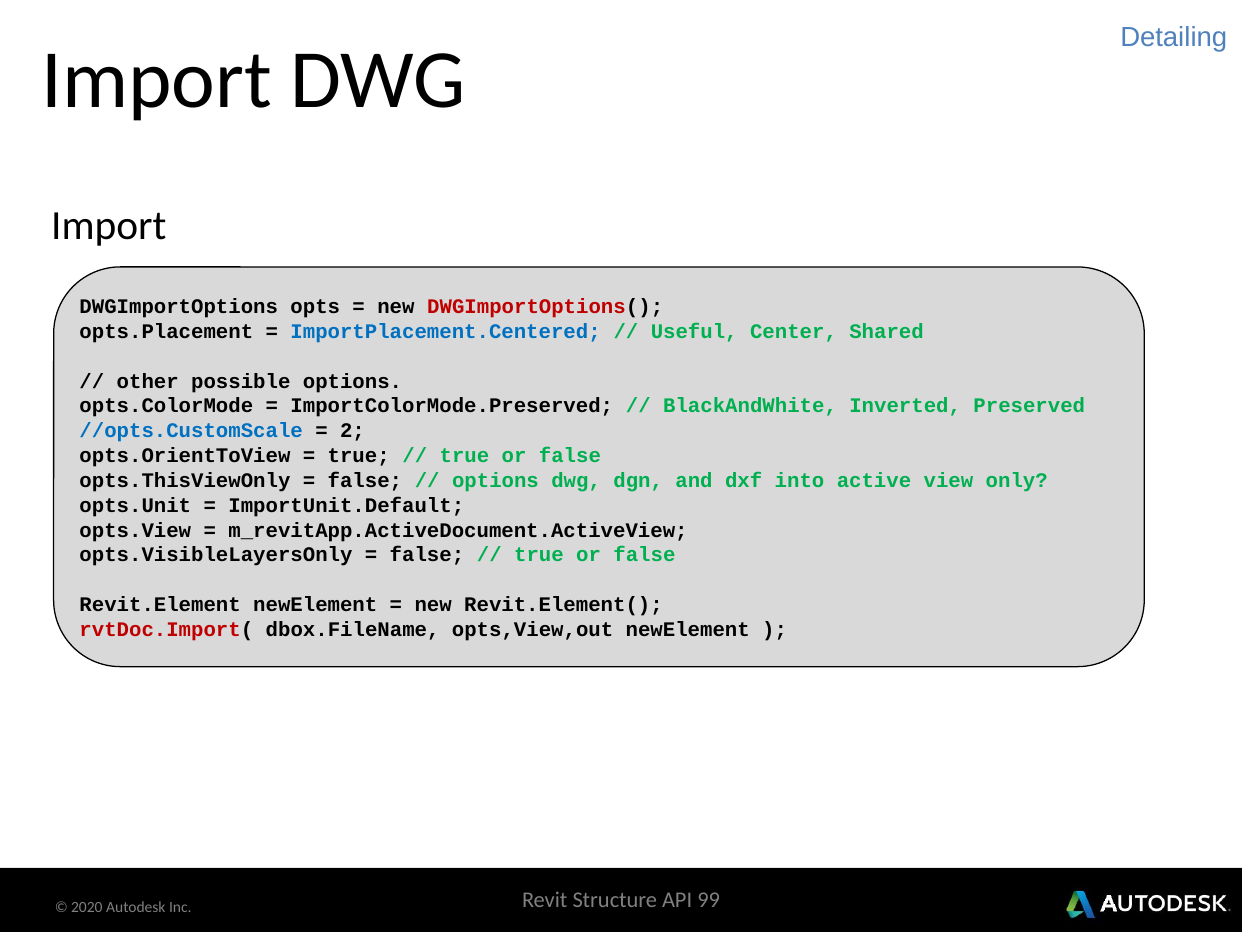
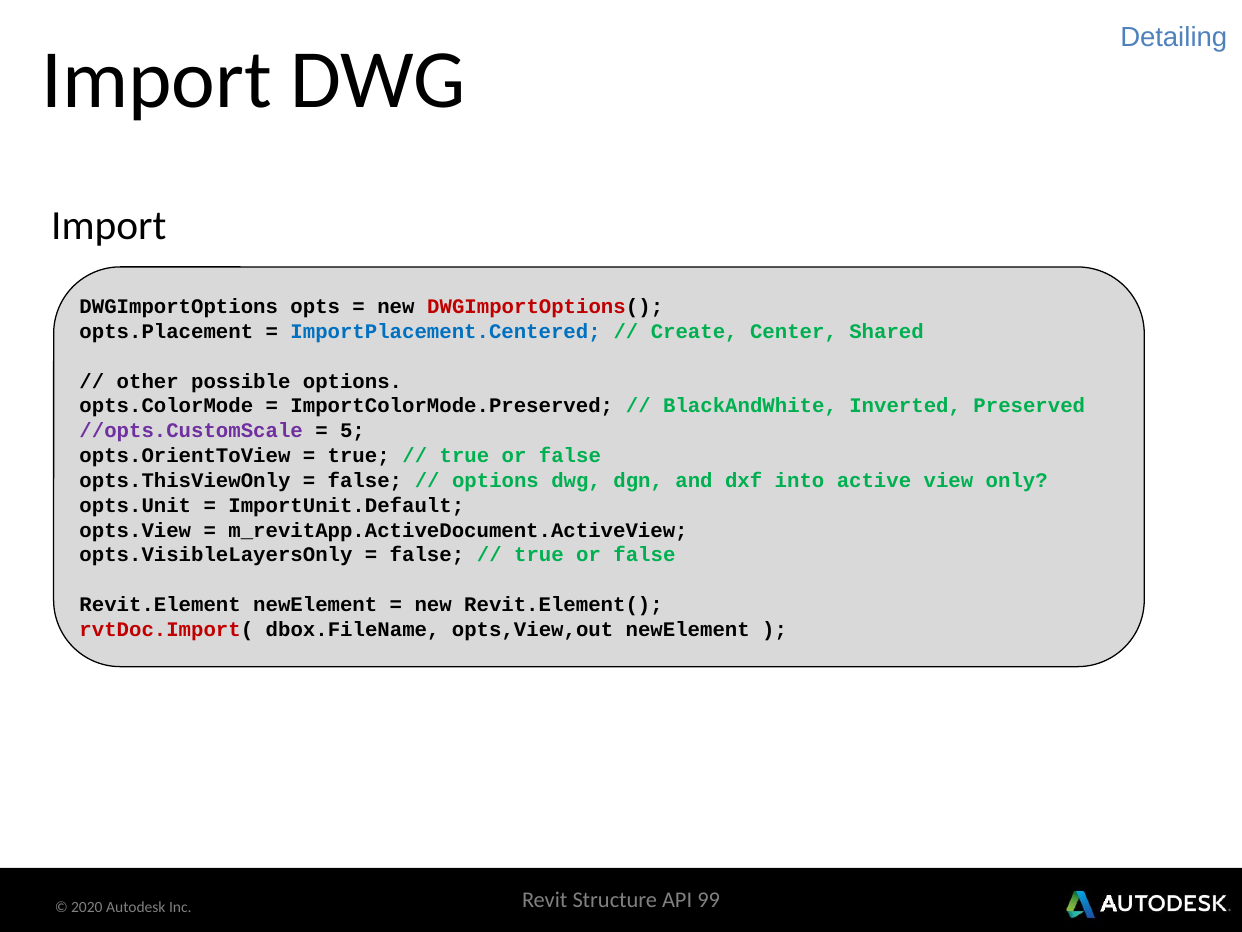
Useful: Useful -> Create (694, 331)
//opts.CustomScale colour: blue -> purple (191, 431)
2: 2 -> 5 (352, 431)
